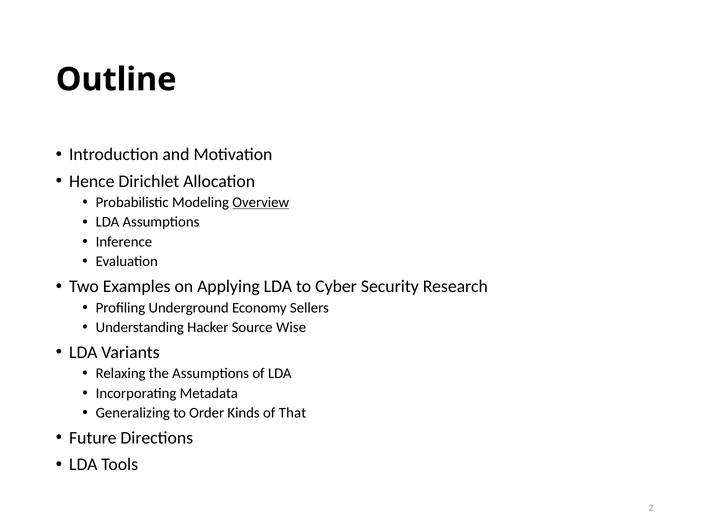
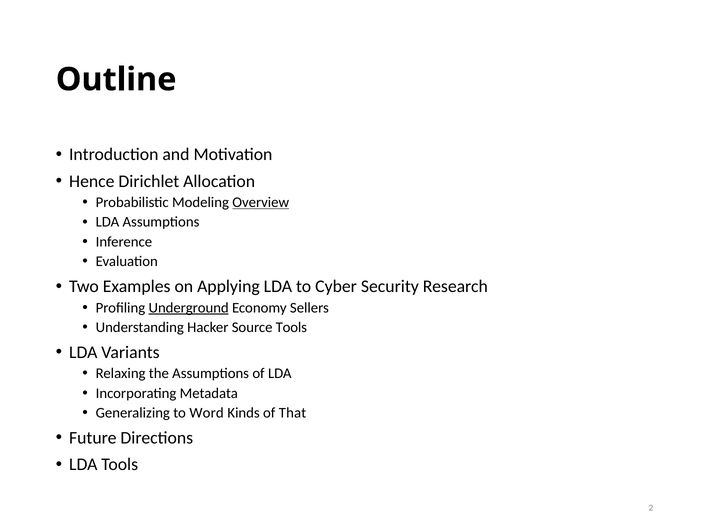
Underground underline: none -> present (189, 308)
Source Wise: Wise -> Tools (291, 327)
Order: Order -> Word (207, 413)
